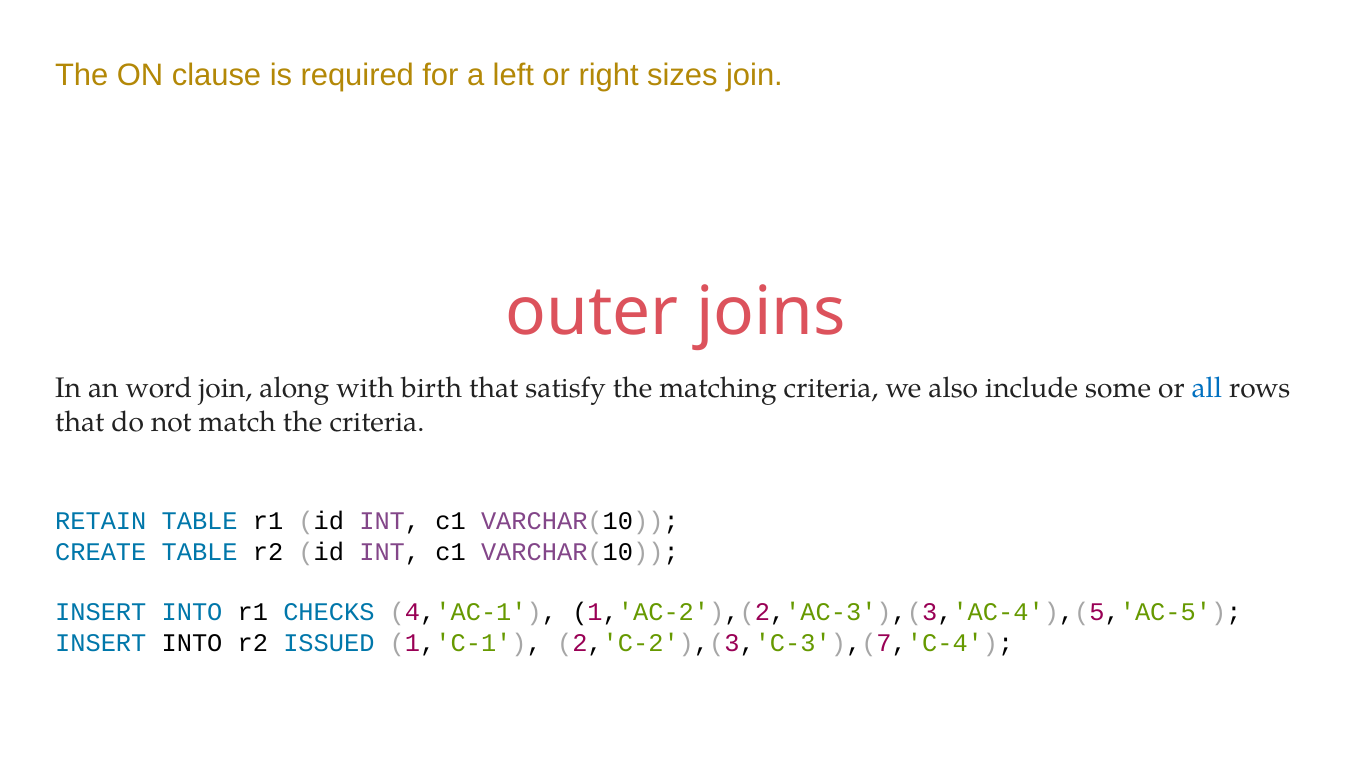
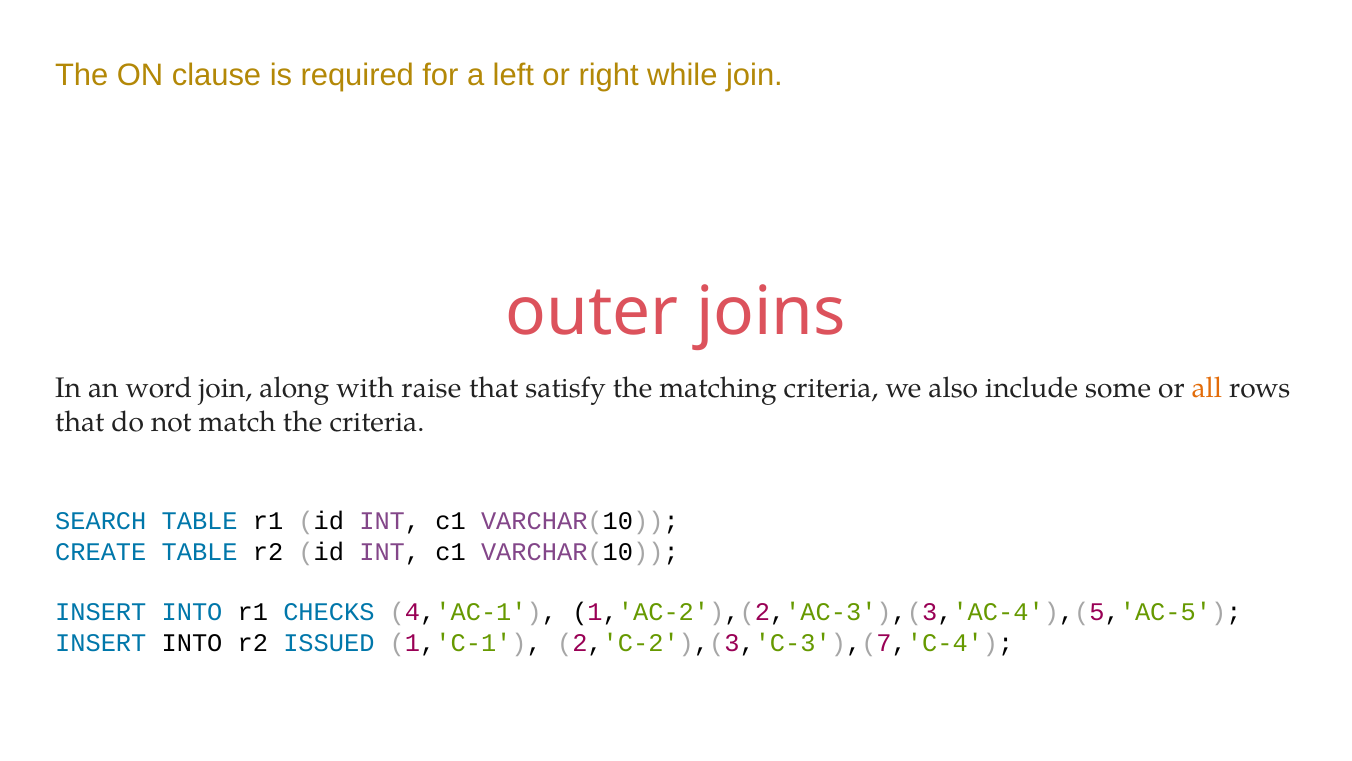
sizes: sizes -> while (682, 76)
birth: birth -> raise (431, 388)
all colour: blue -> orange (1207, 388)
RETAIN: RETAIN -> SEARCH (101, 521)
